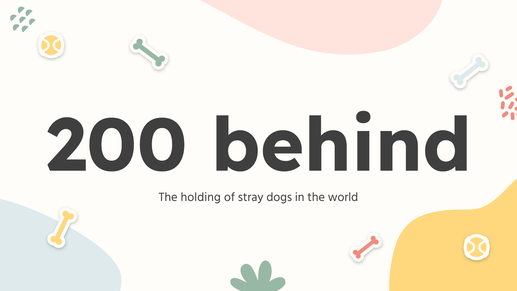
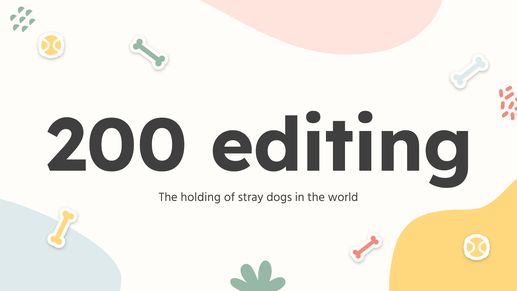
behind: behind -> editing (342, 146)
